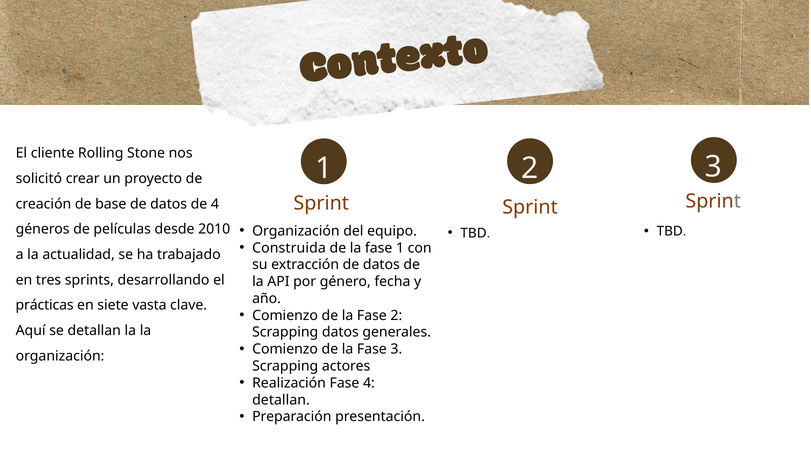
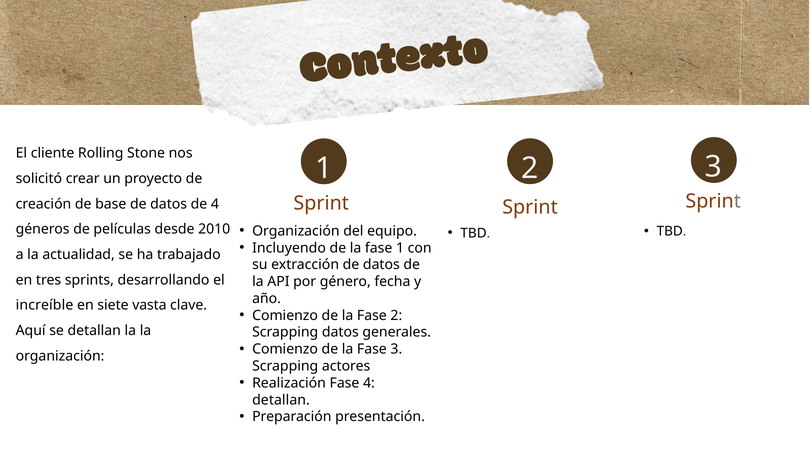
Construida: Construida -> Incluyendo (289, 248)
prácticas: prácticas -> increíble (45, 305)
